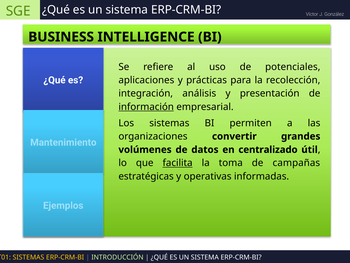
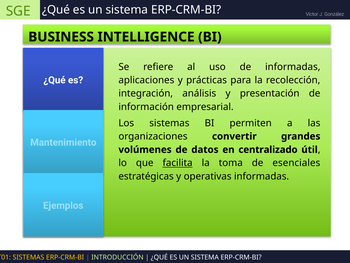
de potenciales: potenciales -> informadas (293, 67)
información underline: present -> none (146, 107)
campañas: campañas -> esenciales (296, 163)
